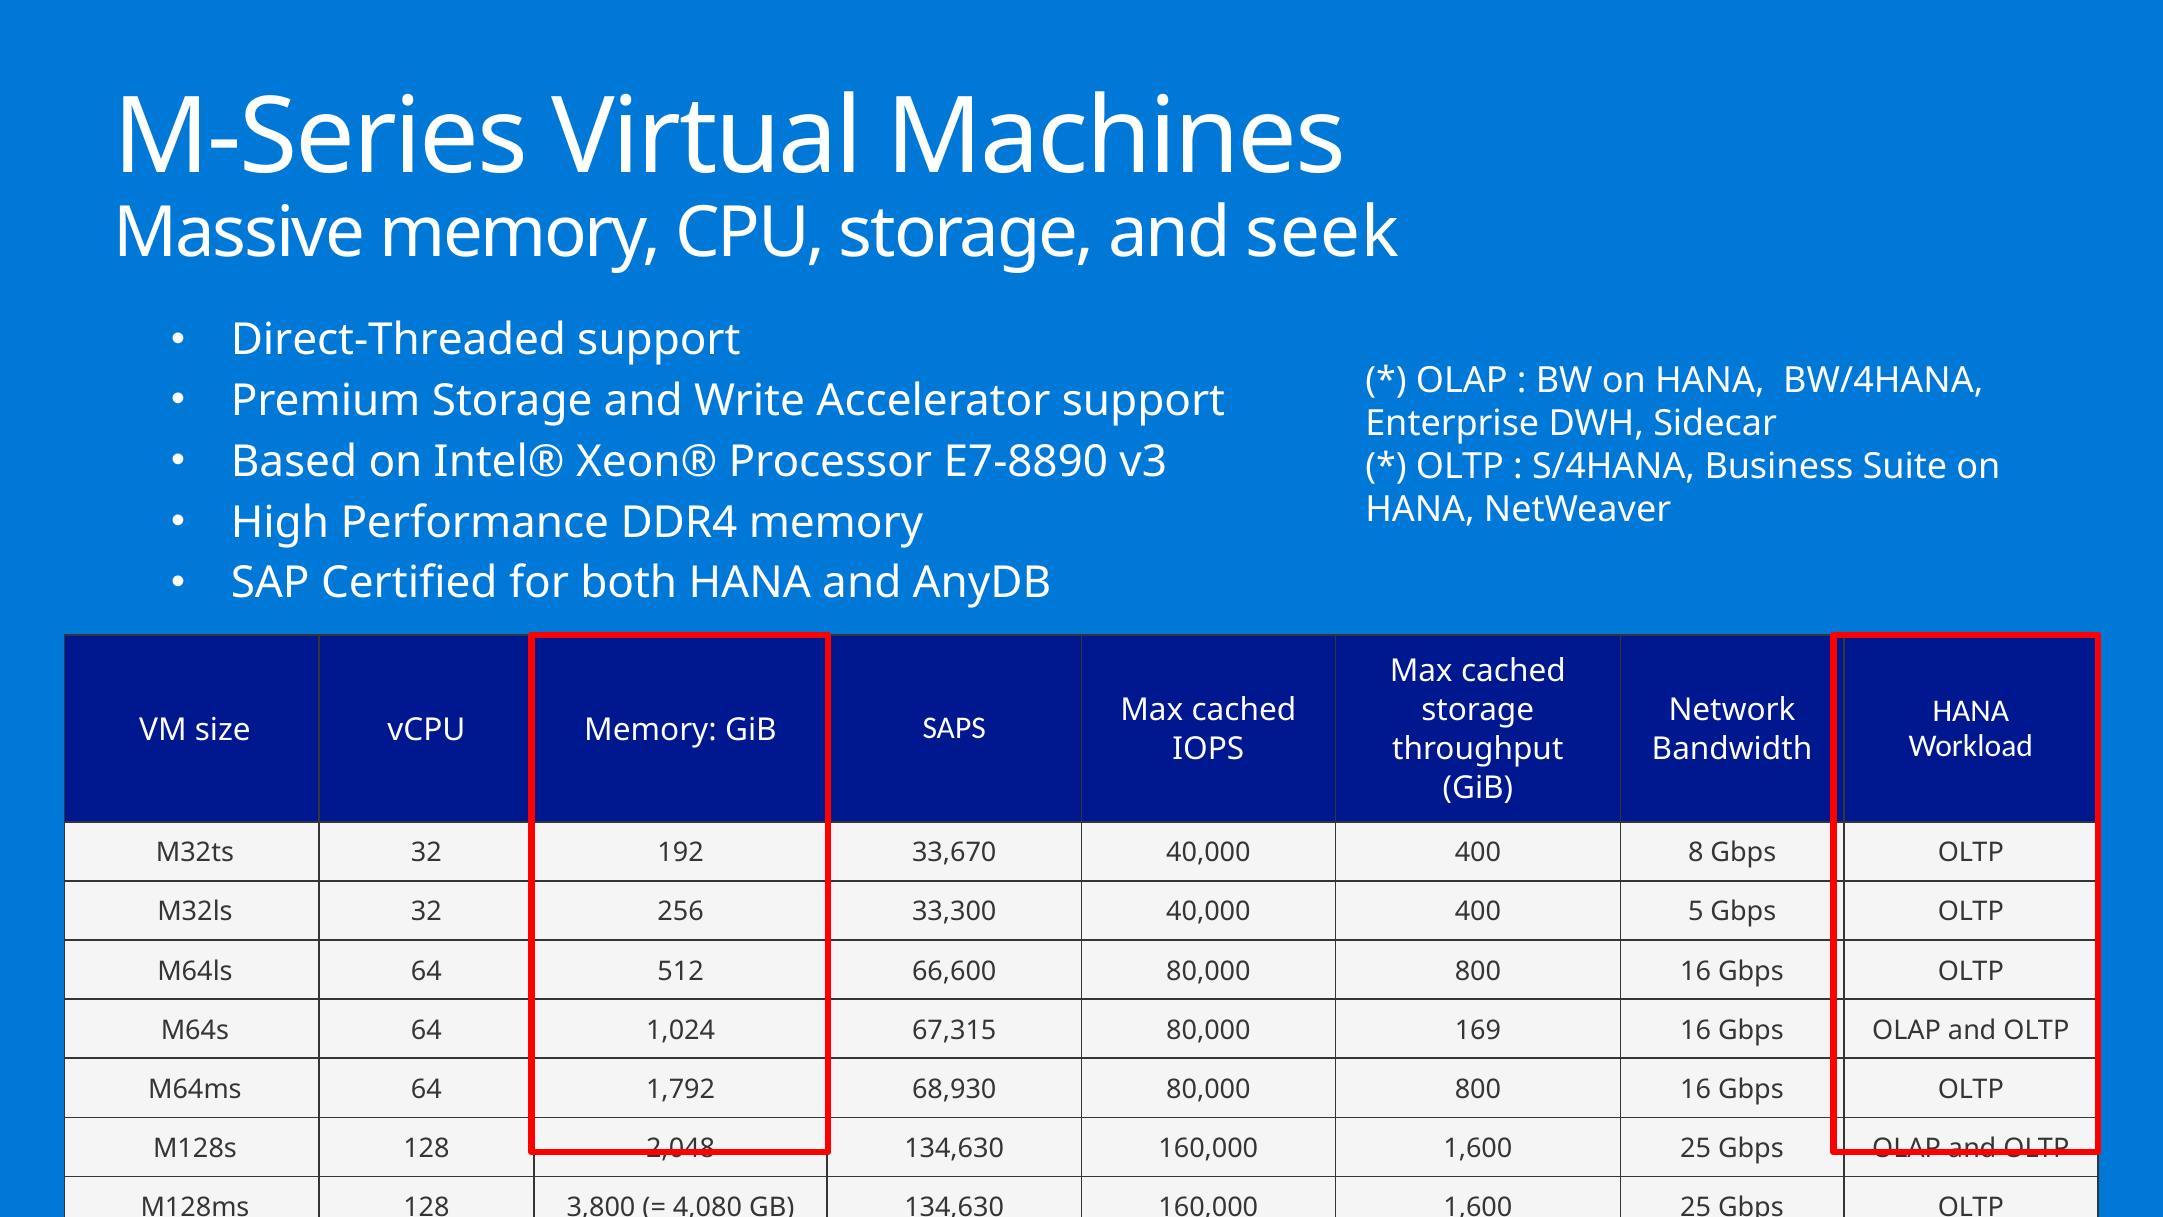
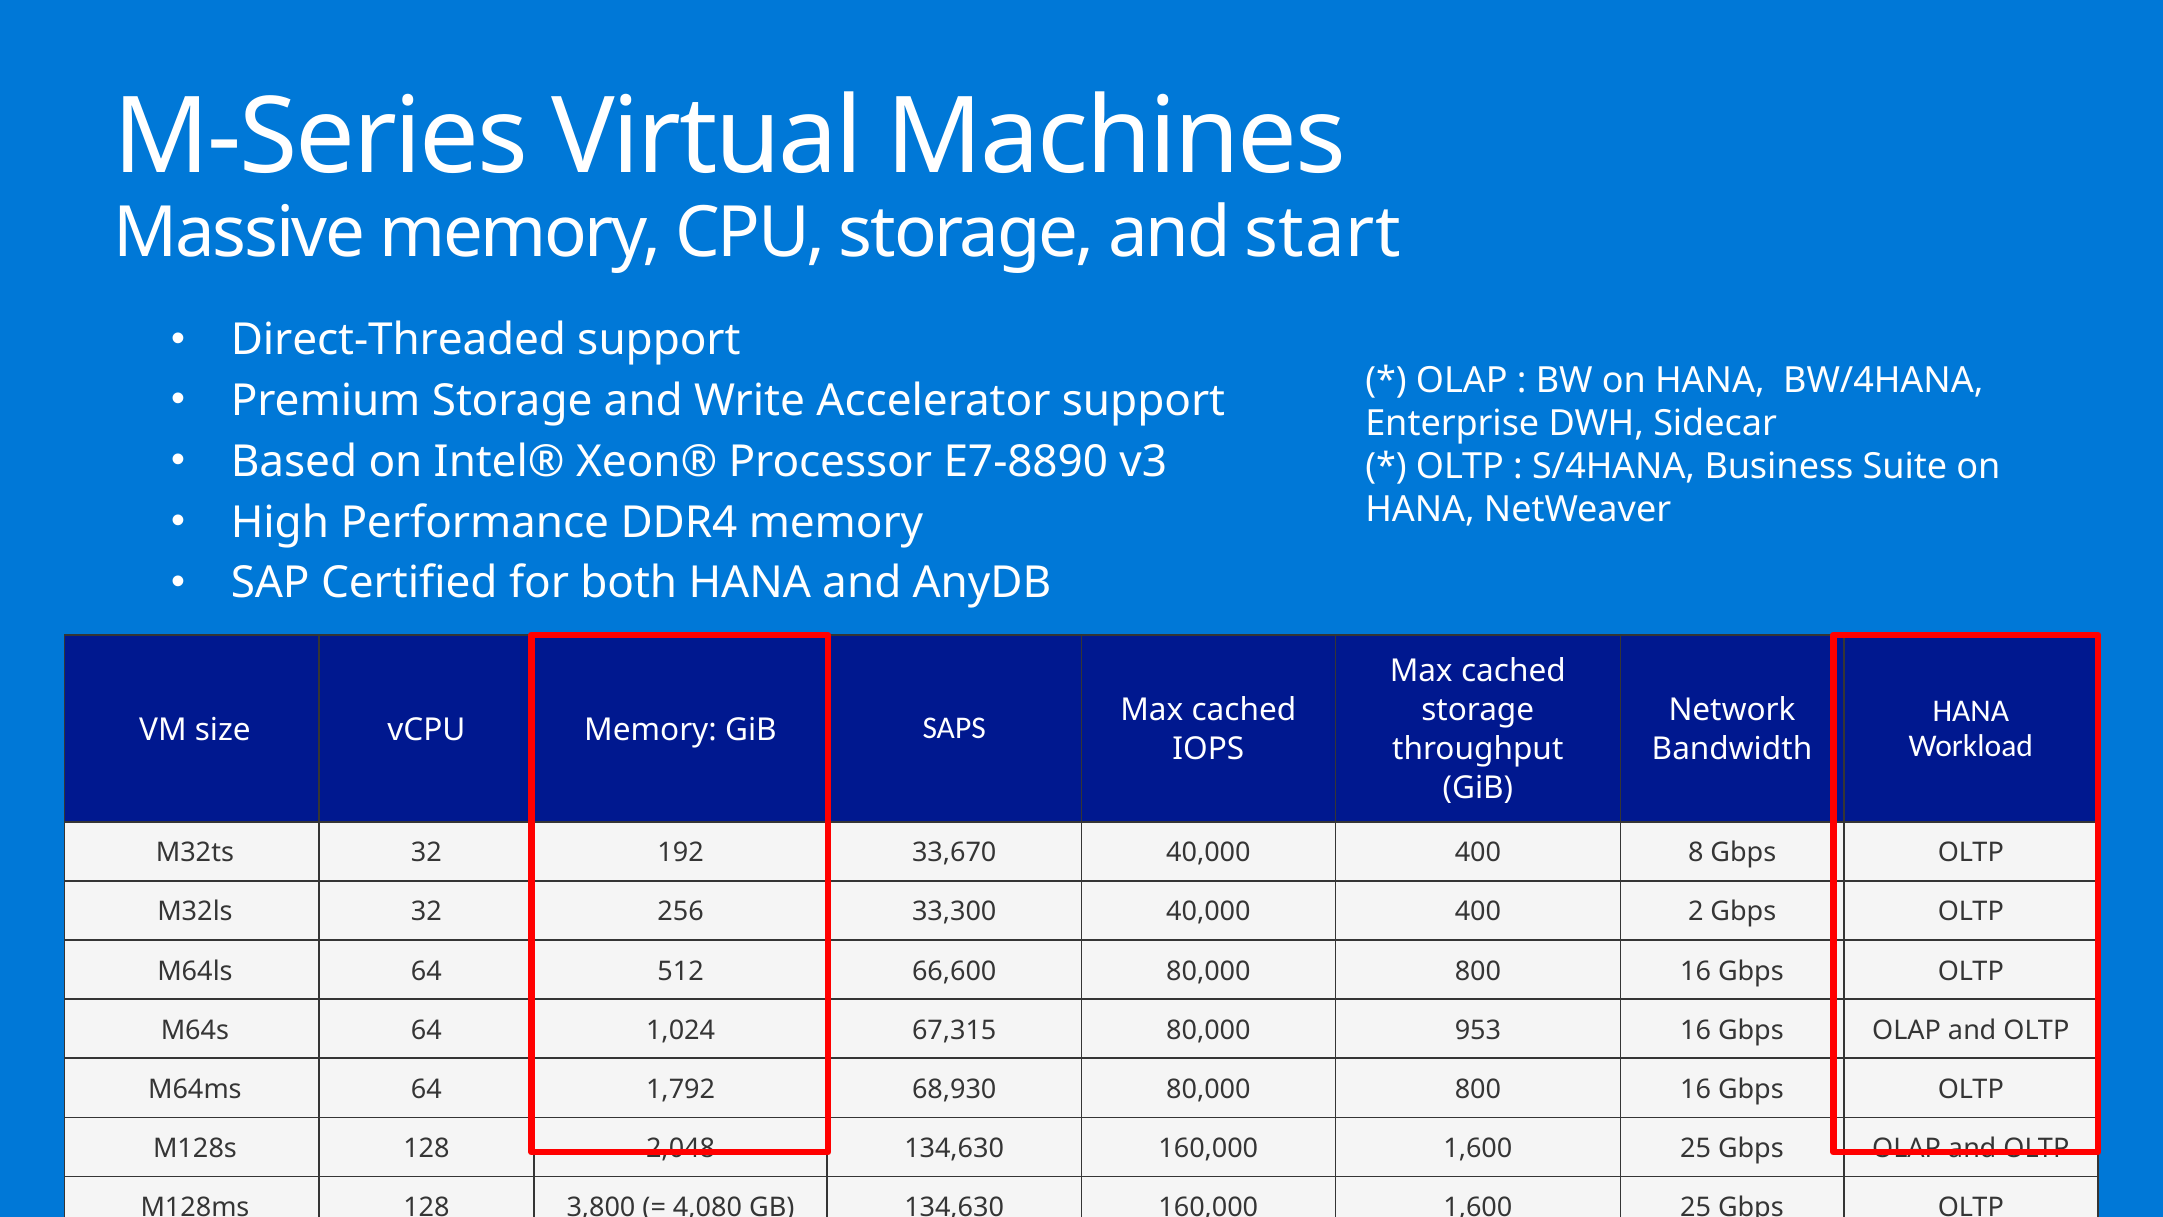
seek: seek -> start (1323, 233)
5: 5 -> 2 (1696, 912)
169: 169 -> 953 (1478, 1030)
